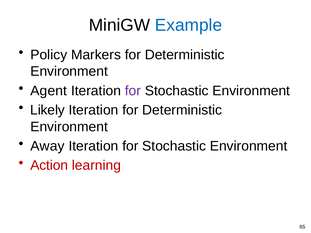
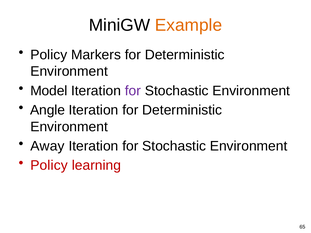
Example colour: blue -> orange (189, 25)
Agent: Agent -> Model (49, 91)
Likely: Likely -> Angle (48, 110)
Action: Action -> Policy (49, 166)
